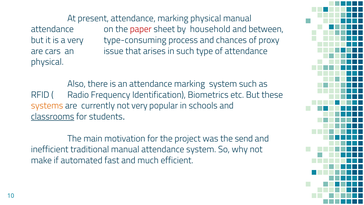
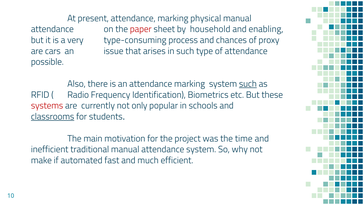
between: between -> enabling (266, 29)
physical: physical -> possible (47, 62)
such underline: none -> present (248, 84)
systems colour: orange -> red (47, 106)
not very: very -> only (139, 106)
send: send -> time (244, 138)
